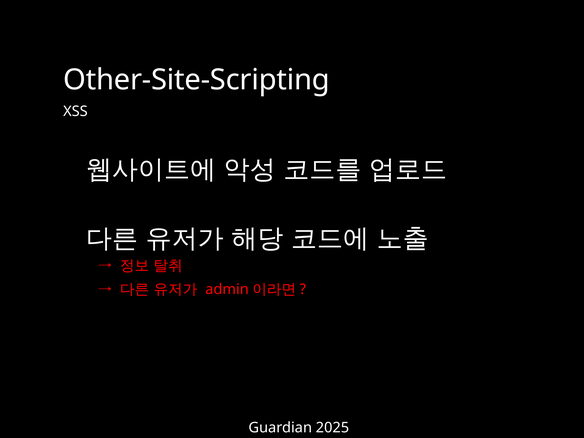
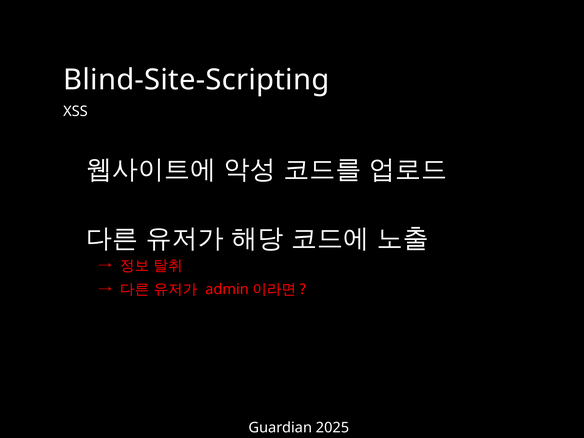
Other-Site-Scripting: Other-Site-Scripting -> Blind-Site-Scripting (196, 80)
